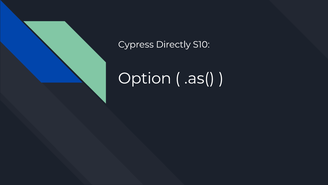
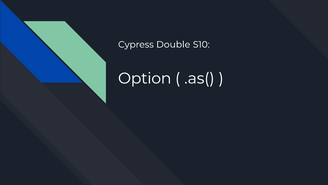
Directly: Directly -> Double (173, 44)
